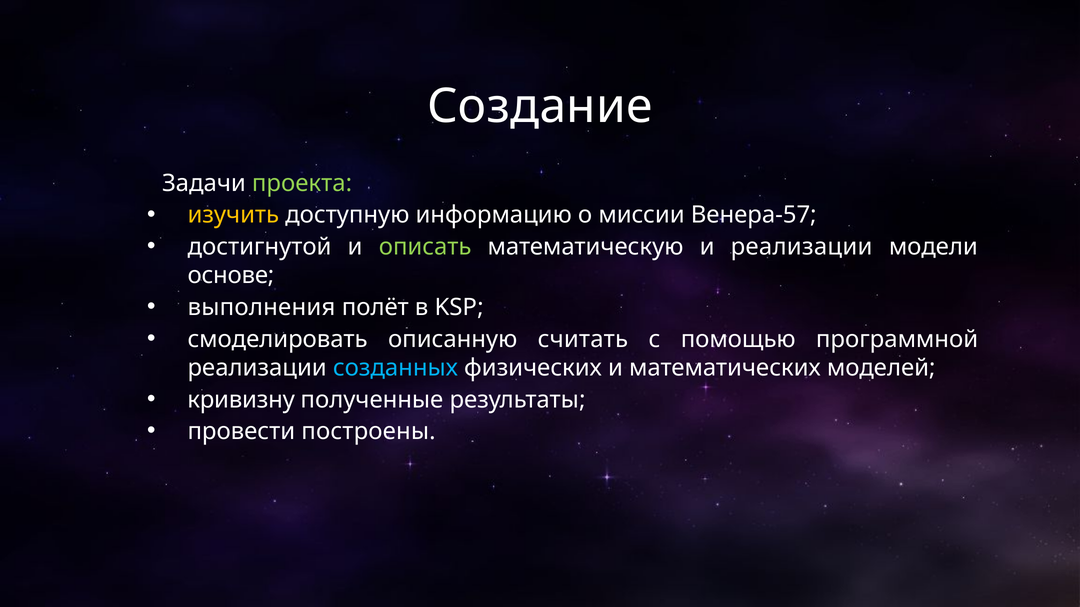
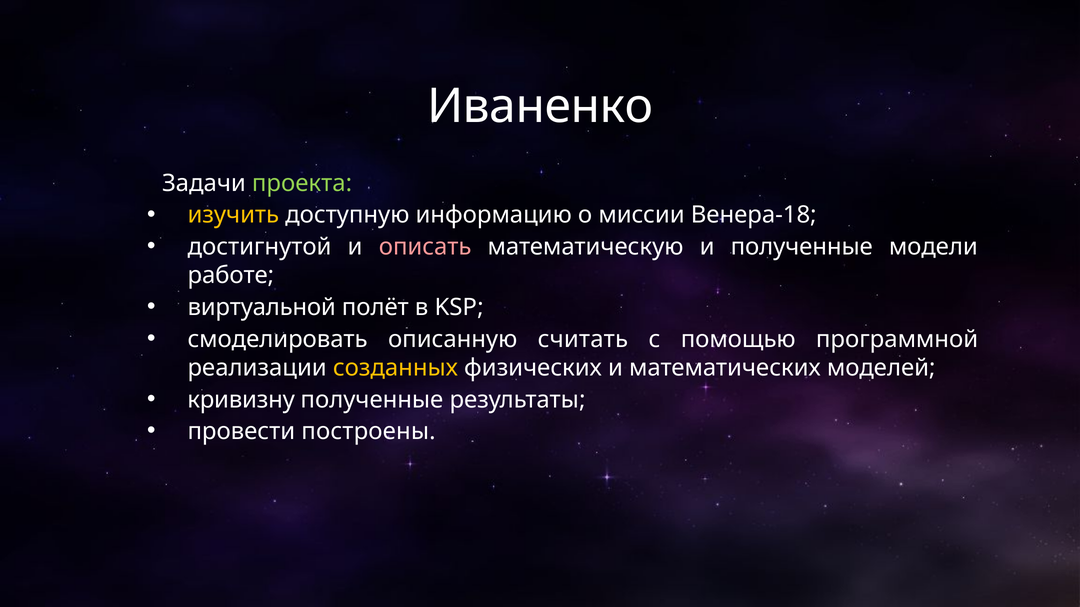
Создание: Создание -> Иваненко (540, 107)
Венера-57: Венера-57 -> Венера-18 (754, 215)
описать colour: light green -> pink (425, 247)
и реализации: реализации -> полученные (802, 247)
основе: основе -> работе (231, 276)
выполнения: выполнения -> виртуальной (262, 308)
созданных colour: light blue -> yellow (395, 368)
